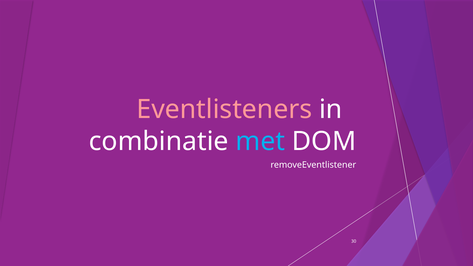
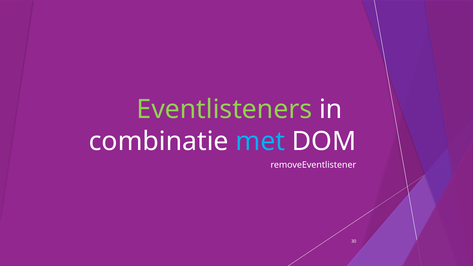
Eventlisteners colour: pink -> light green (224, 109)
